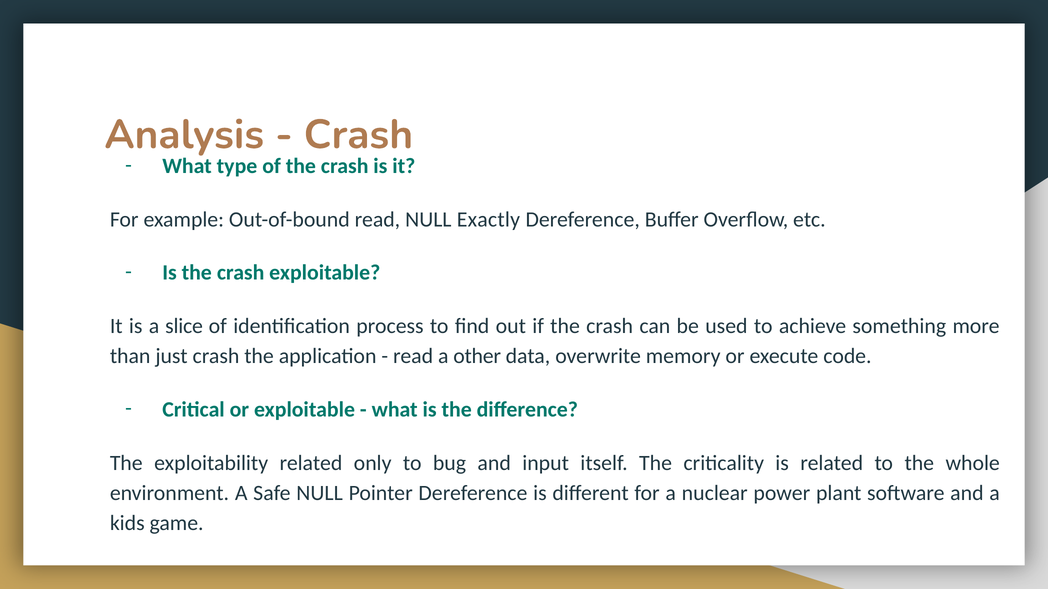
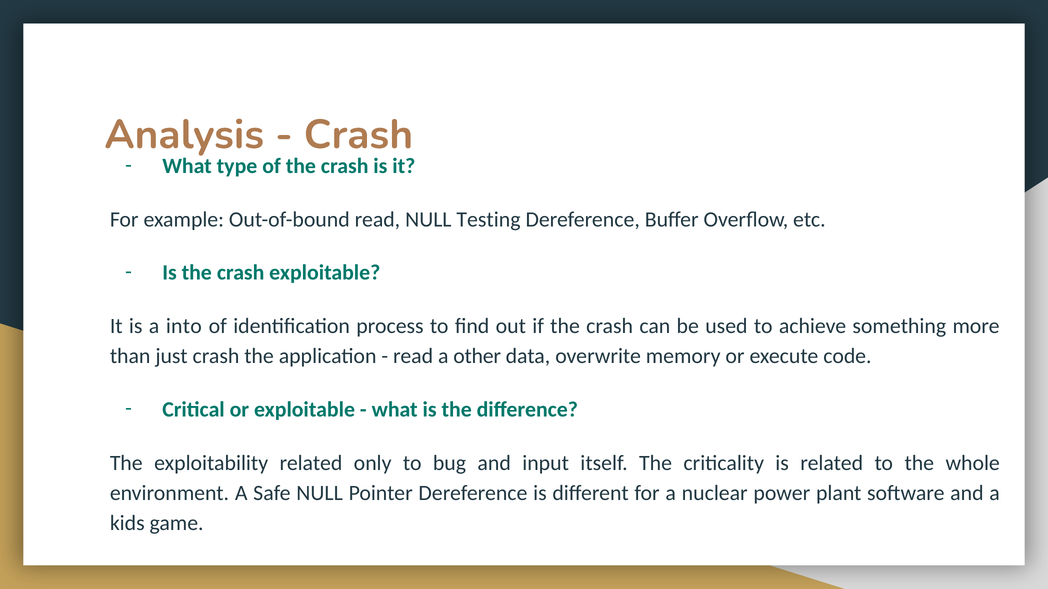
Exactly: Exactly -> Testing (488, 220)
slice: slice -> into (184, 326)
